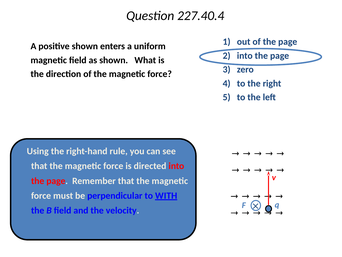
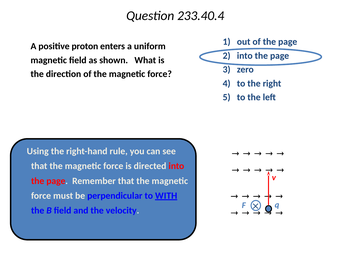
227.40.4: 227.40.4 -> 233.40.4 (201, 16)
positive shown: shown -> proton (85, 46)
